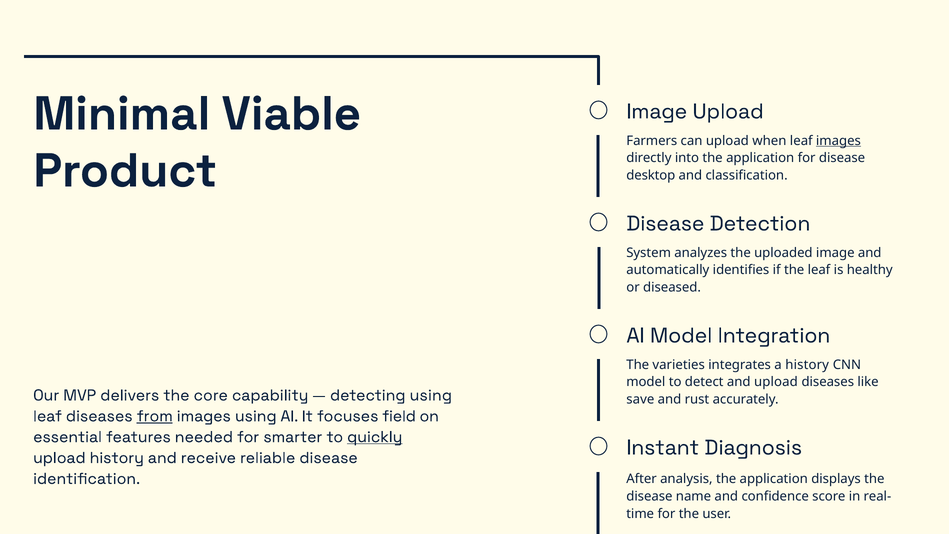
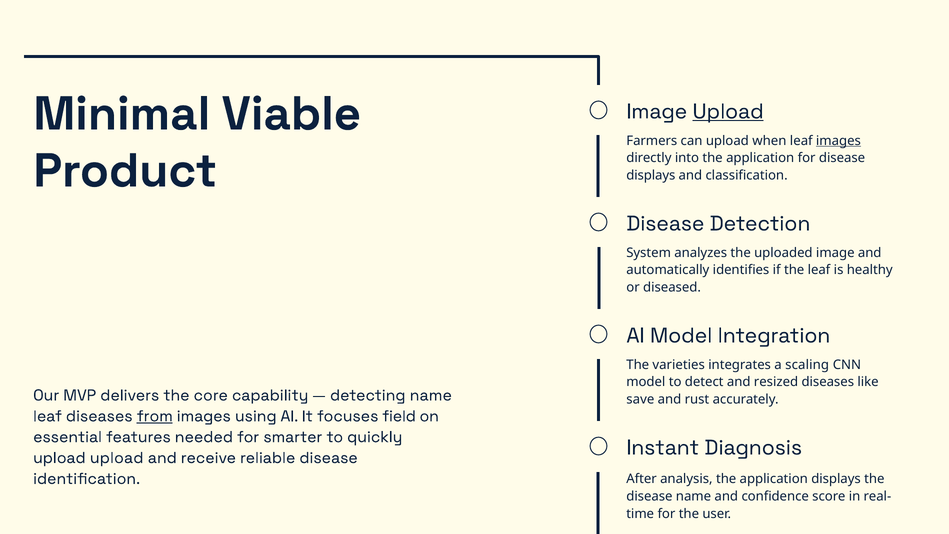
Upload underline: none -> present (728, 111)
desktop: desktop -> displays (651, 175)
a history: history -> scaling (807, 365)
and upload: upload -> resized (776, 382)
detecting using: using -> name (431, 395)
quickly underline: present -> none (375, 437)
upload history: history -> upload (117, 458)
